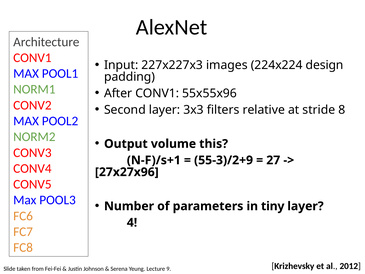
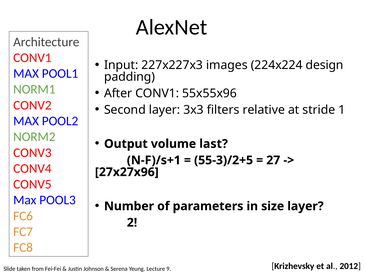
8: 8 -> 1 (342, 110)
this: this -> last (214, 144)
55-3)/2+9: 55-3)/2+9 -> 55-3)/2+5 (224, 160)
tiny: tiny -> size (273, 206)
4: 4 -> 2 (132, 222)
